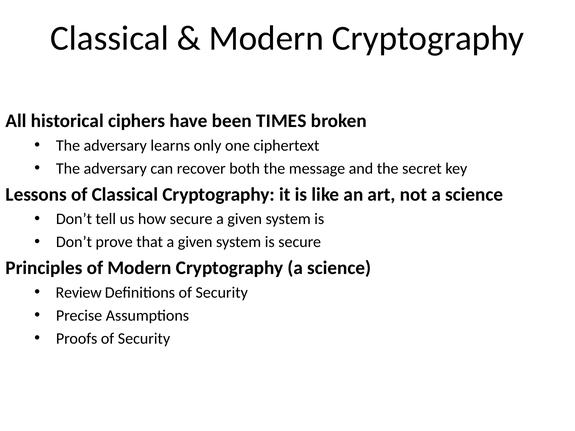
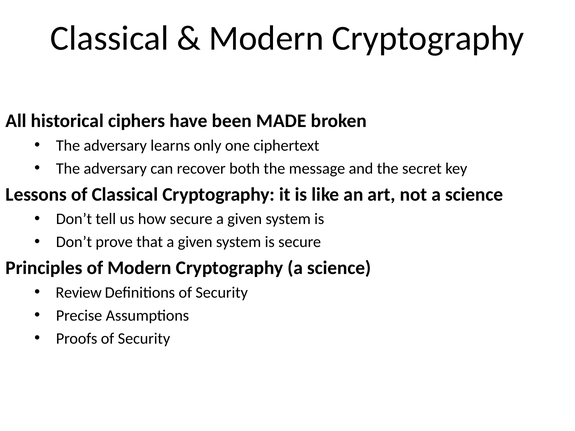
TIMES: TIMES -> MADE (281, 121)
